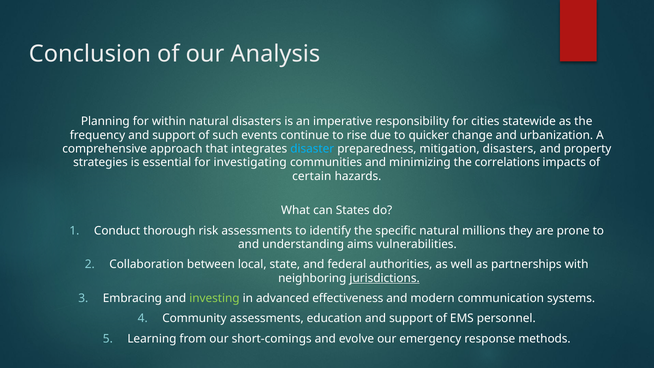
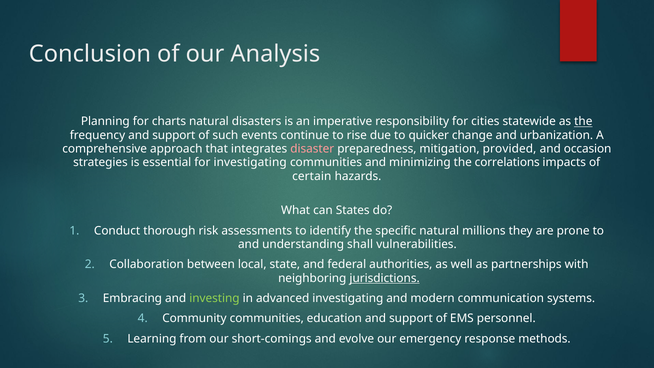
within: within -> charts (169, 122)
the underline: none -> present (583, 122)
disaster colour: light blue -> pink (312, 149)
mitigation disasters: disasters -> provided (510, 149)
property: property -> occasion (588, 149)
aims: aims -> shall (360, 244)
advanced effectiveness: effectiveness -> investigating (348, 298)
Community assessments: assessments -> communities (267, 318)
